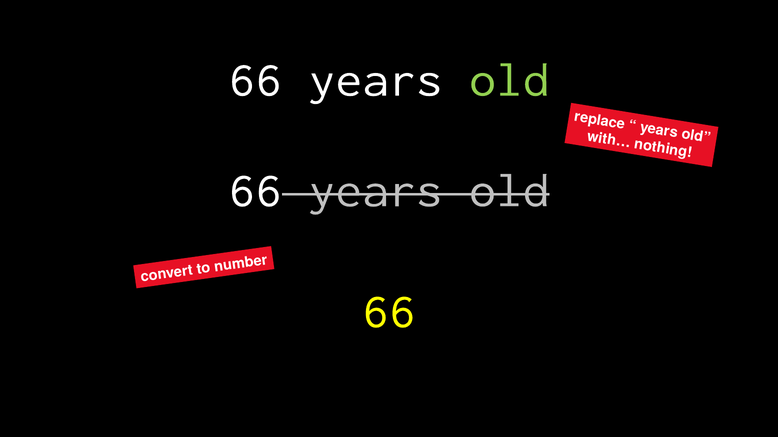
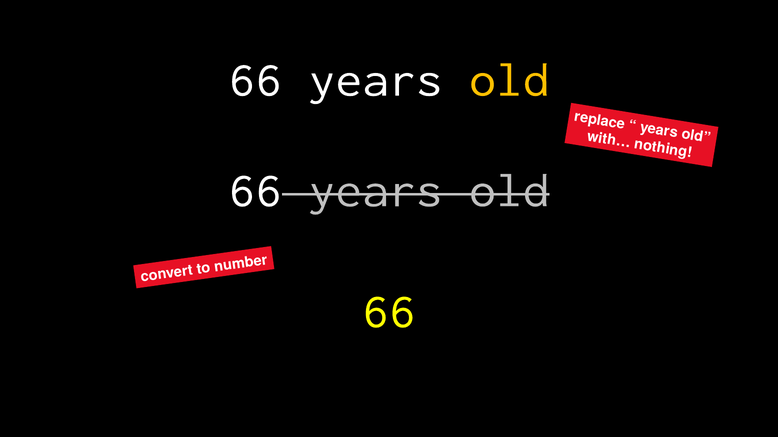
old colour: light green -> yellow (509, 80)
